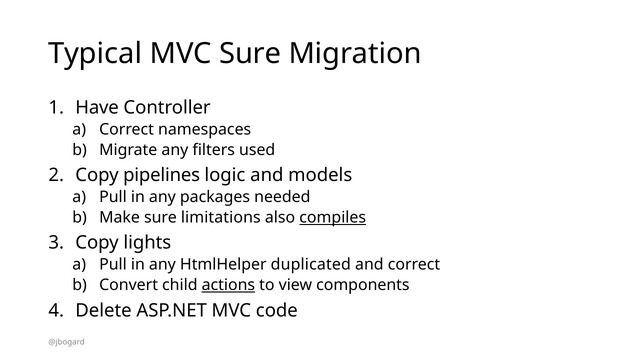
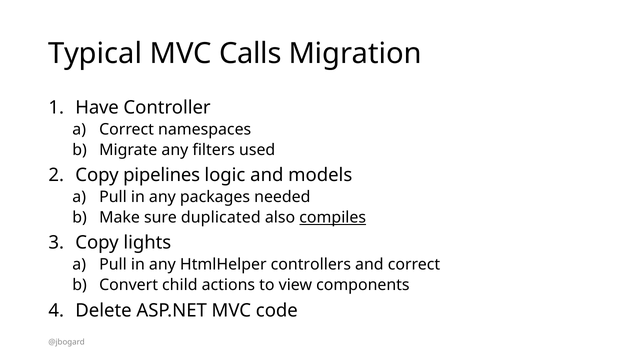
MVC Sure: Sure -> Calls (250, 53)
limitations: limitations -> duplicated (221, 217)
duplicated: duplicated -> controllers (311, 265)
actions underline: present -> none (228, 285)
